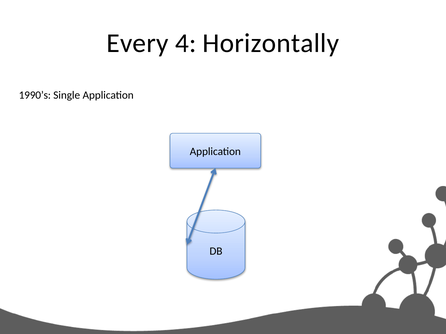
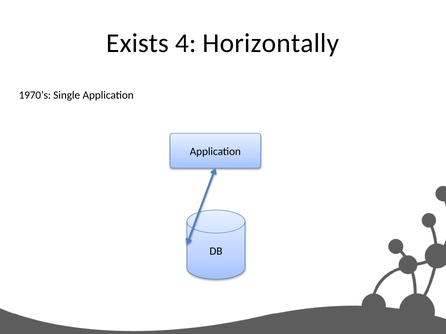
Every: Every -> Exists (138, 43)
1990’s: 1990’s -> 1970’s (35, 95)
